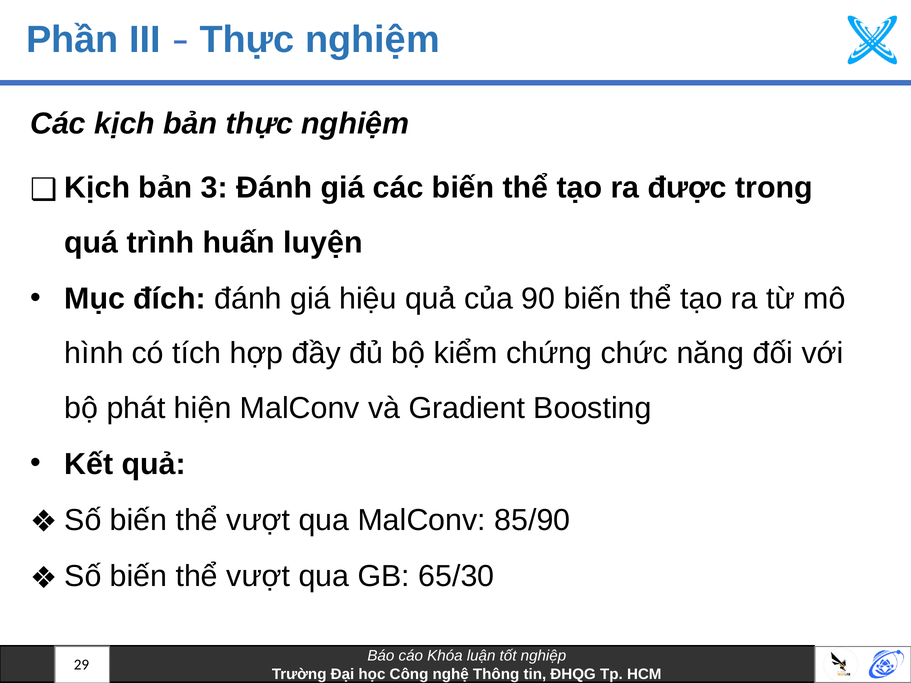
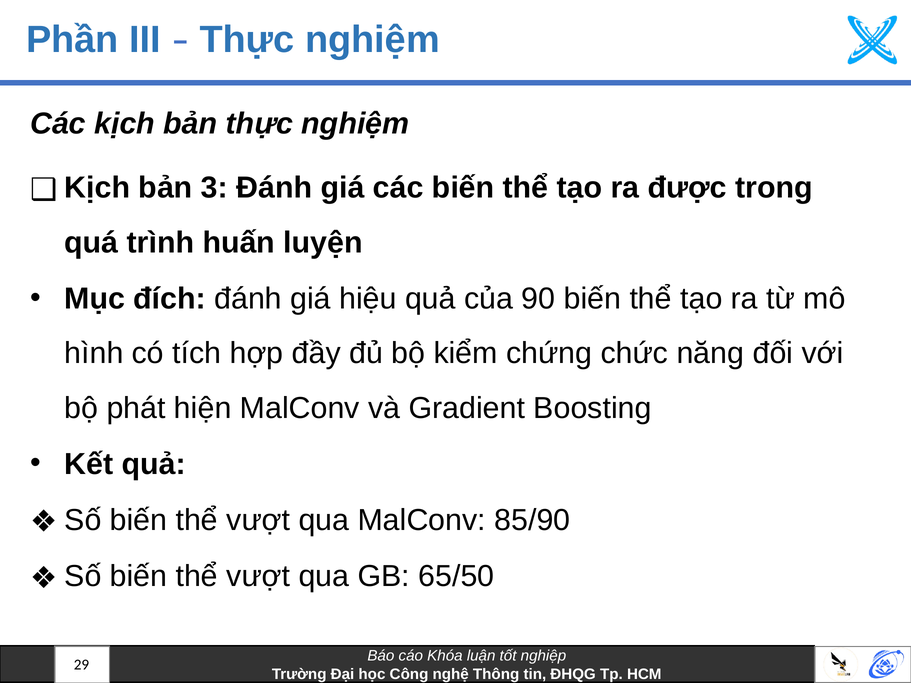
65/30: 65/30 -> 65/50 (456, 577)
